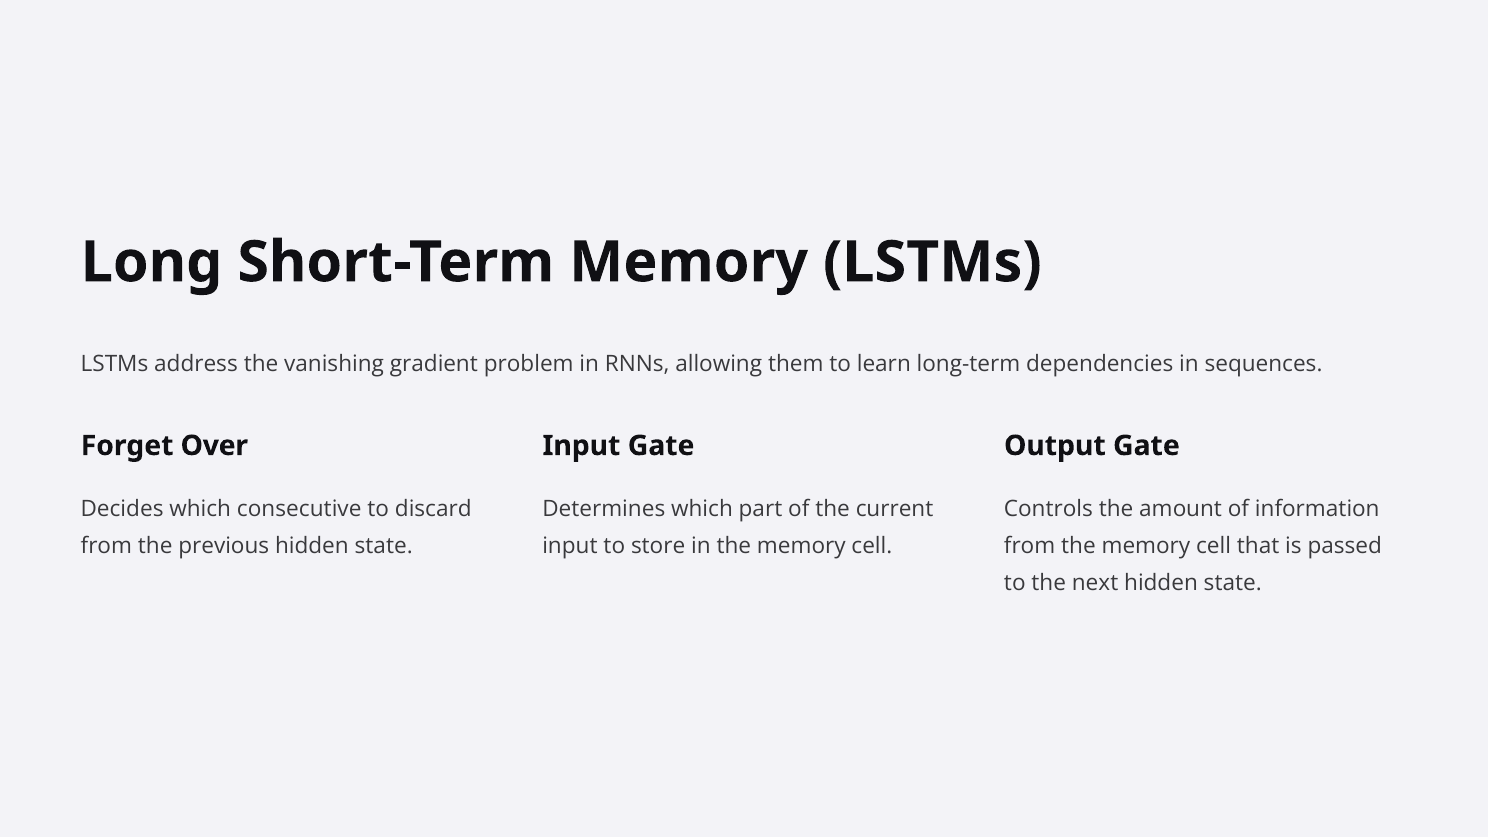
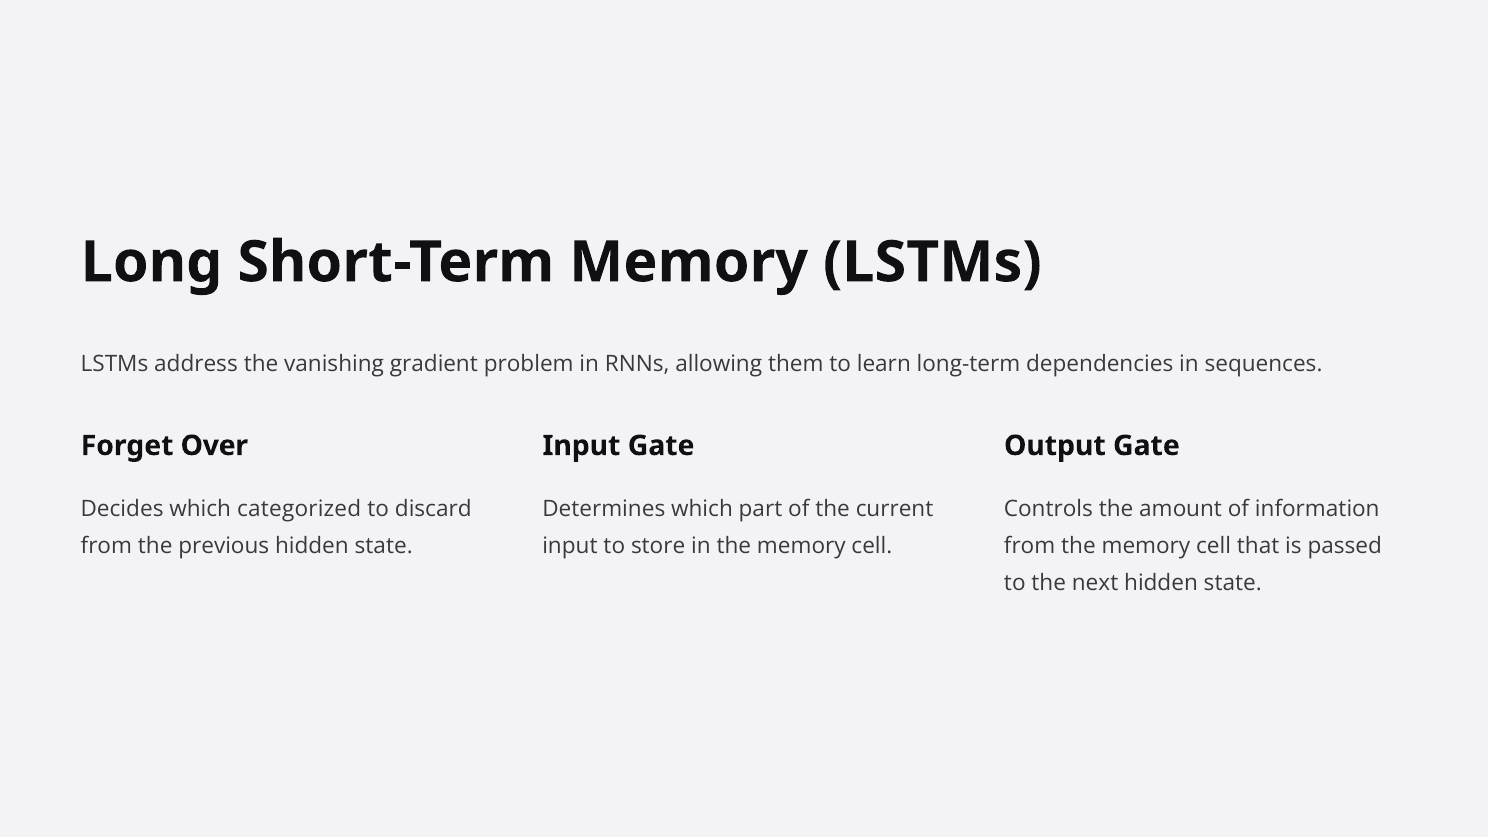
consecutive: consecutive -> categorized (299, 509)
